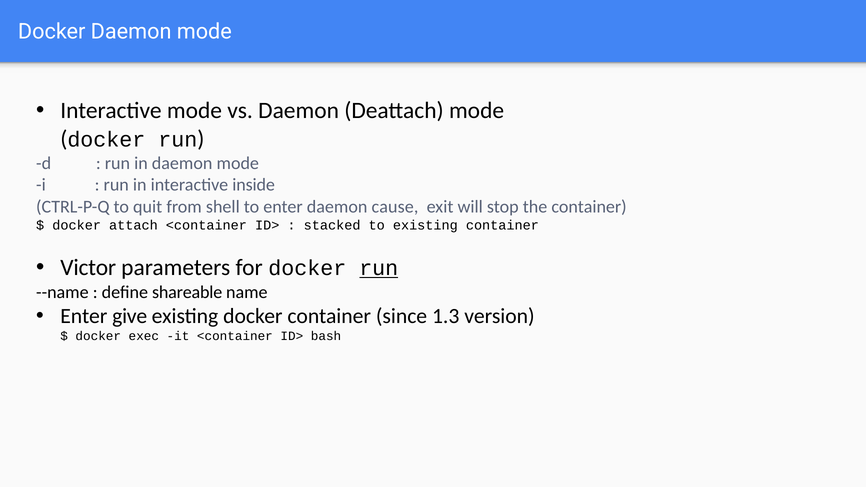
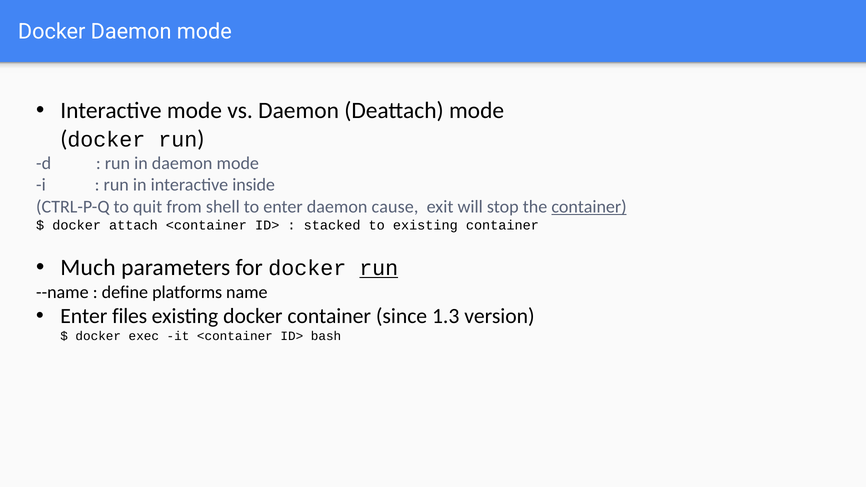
container underline: none -> present (589, 207)
Victor: Victor -> Much (88, 268)
shareable: shareable -> platforms (187, 292)
give: give -> files (130, 316)
